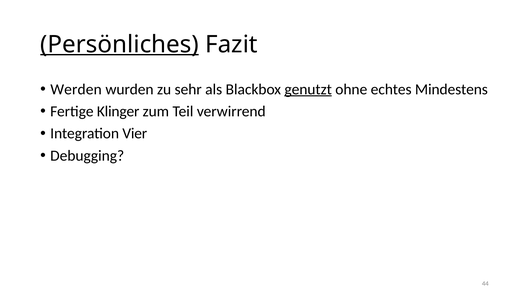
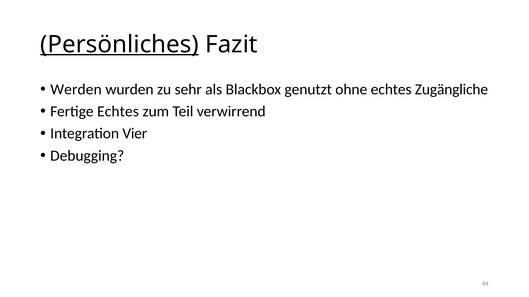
genutzt underline: present -> none (308, 89)
Mindestens: Mindestens -> Zugängliche (451, 89)
Fertige Klinger: Klinger -> Echtes (118, 112)
